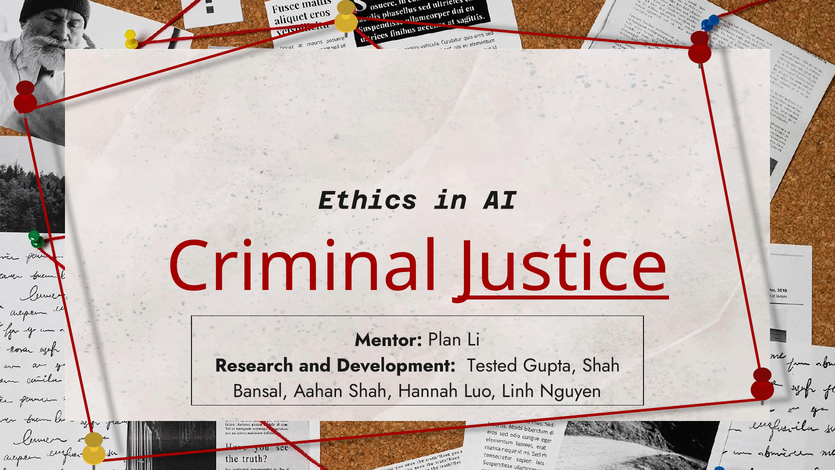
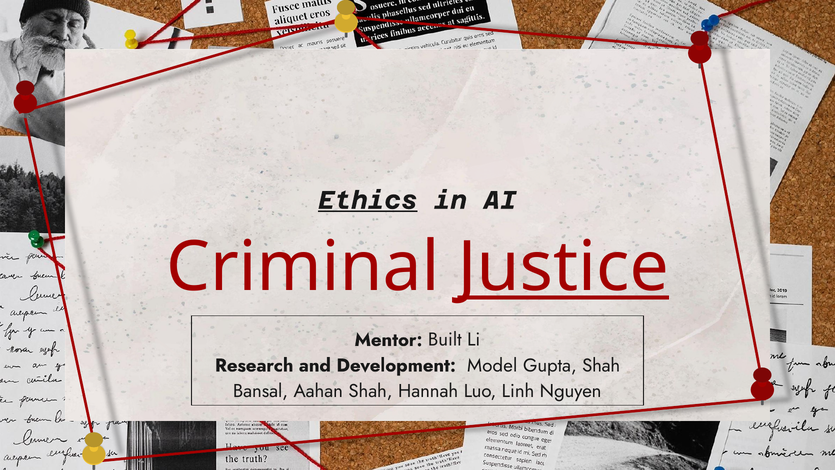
Ethics underline: none -> present (368, 200)
Plan: Plan -> Built (445, 340)
Tested: Tested -> Model (492, 365)
